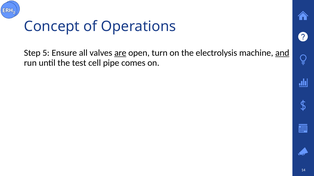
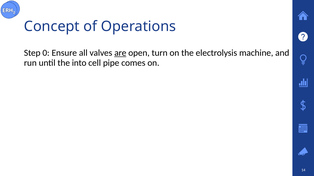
5: 5 -> 0 (46, 53)
and underline: present -> none (282, 53)
test: test -> into (79, 63)
